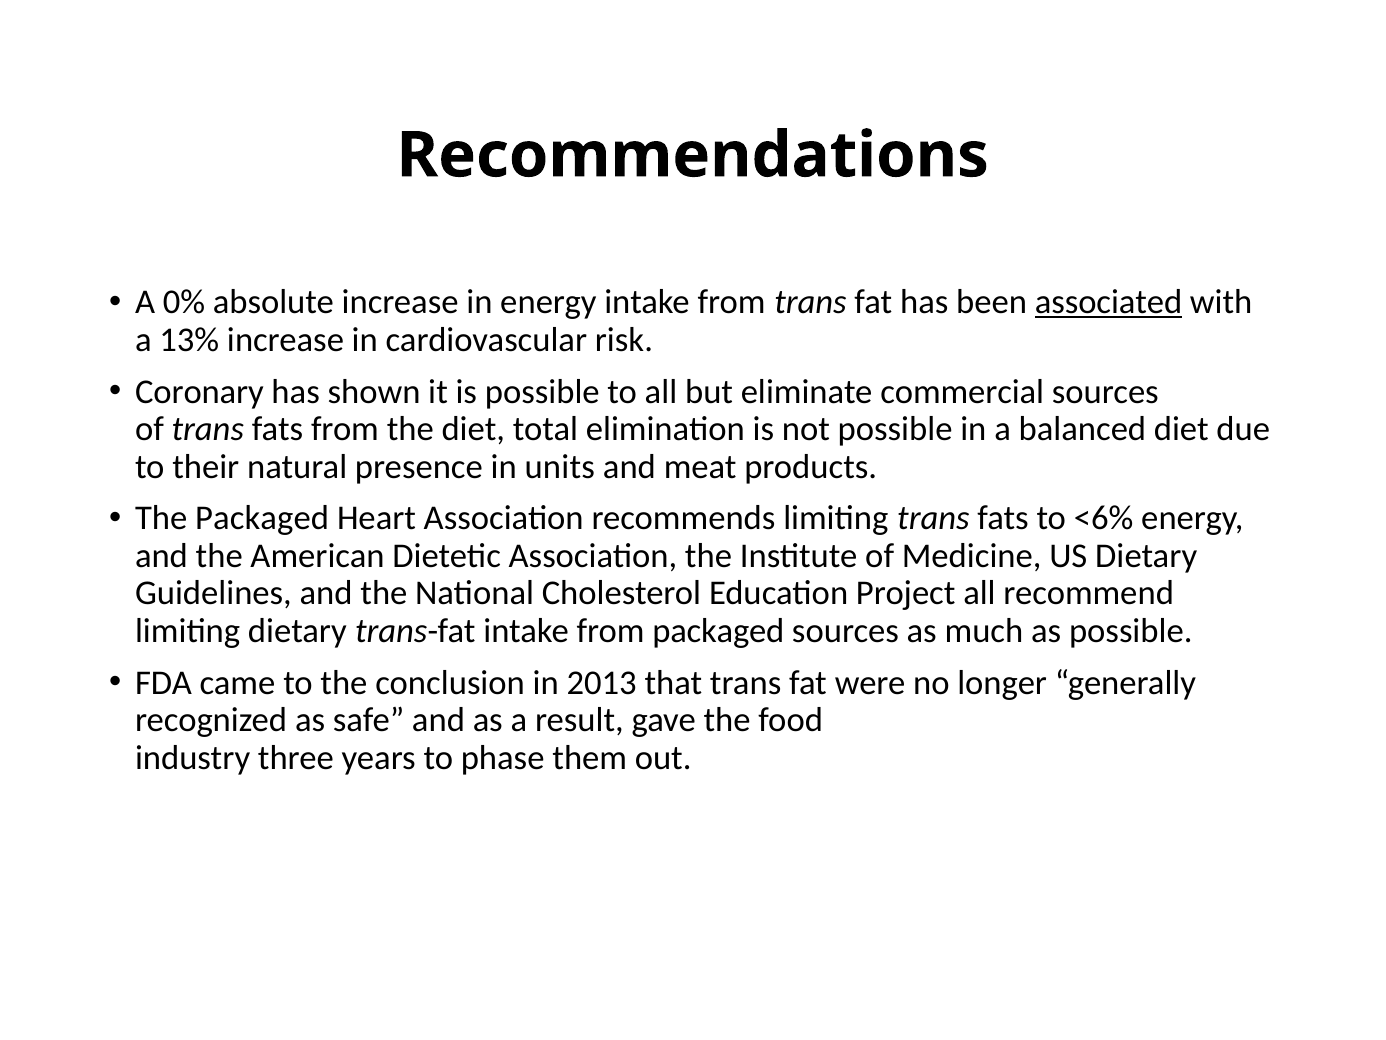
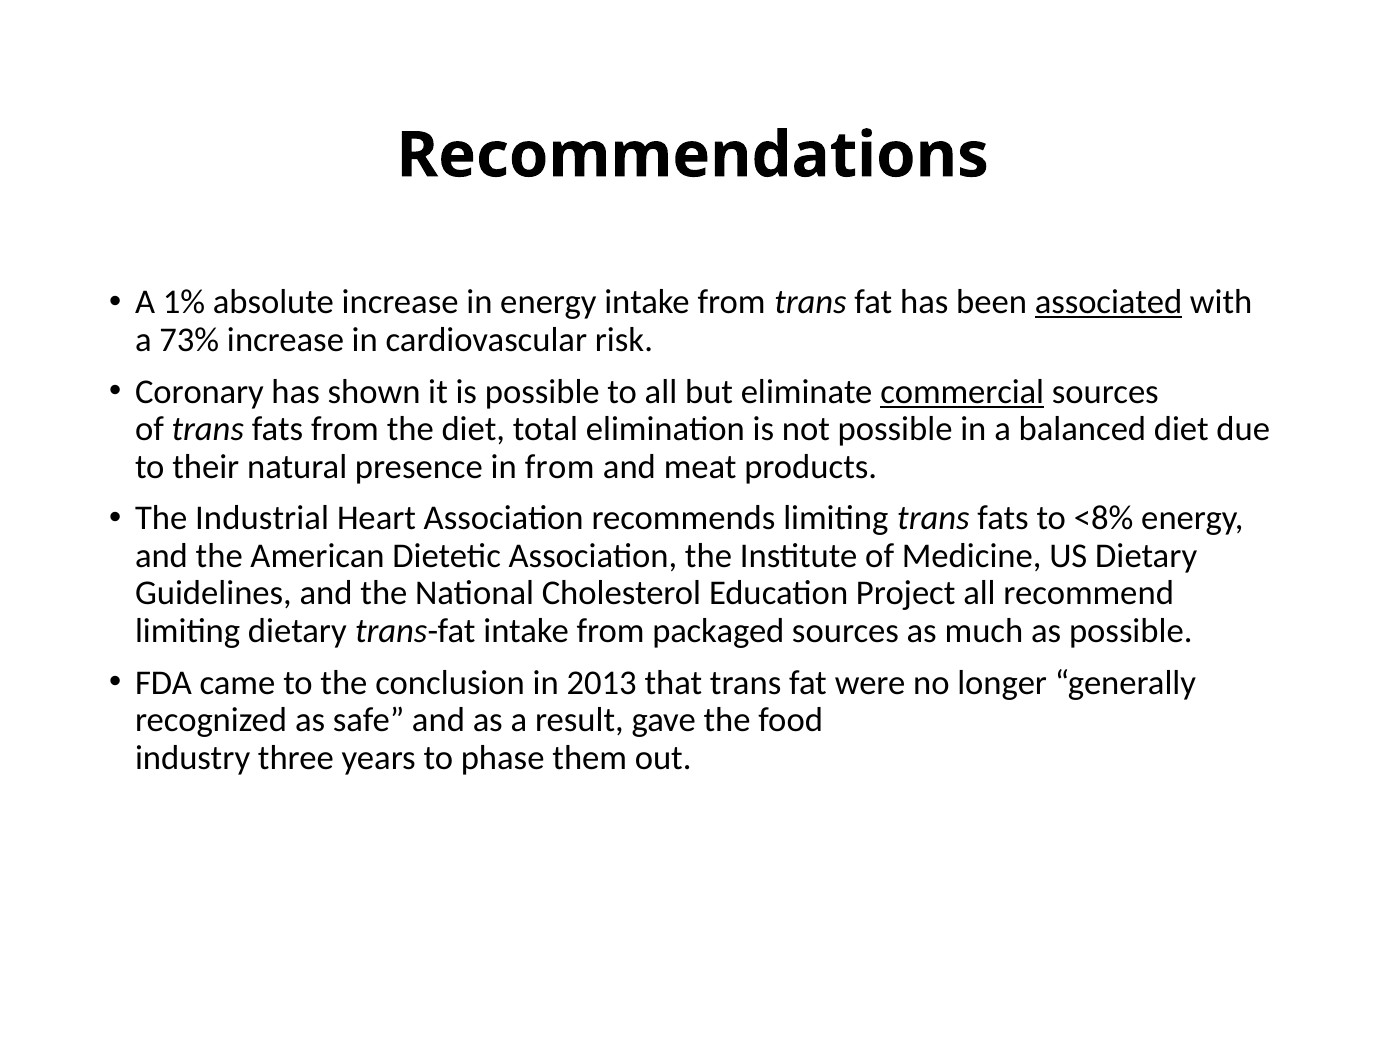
0%: 0% -> 1% (184, 302)
13%: 13% -> 73% (189, 340)
commercial underline: none -> present (962, 391)
in units: units -> from (560, 466)
The Packaged: Packaged -> Industrial (262, 518)
<6%: <6% -> <8% (1104, 518)
